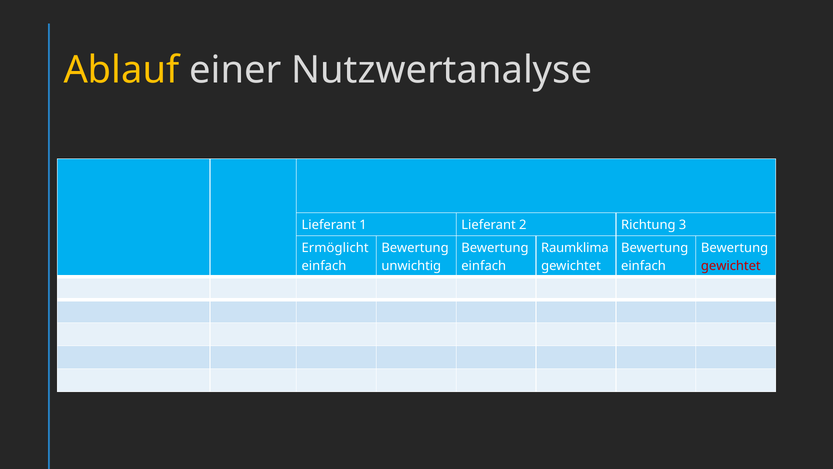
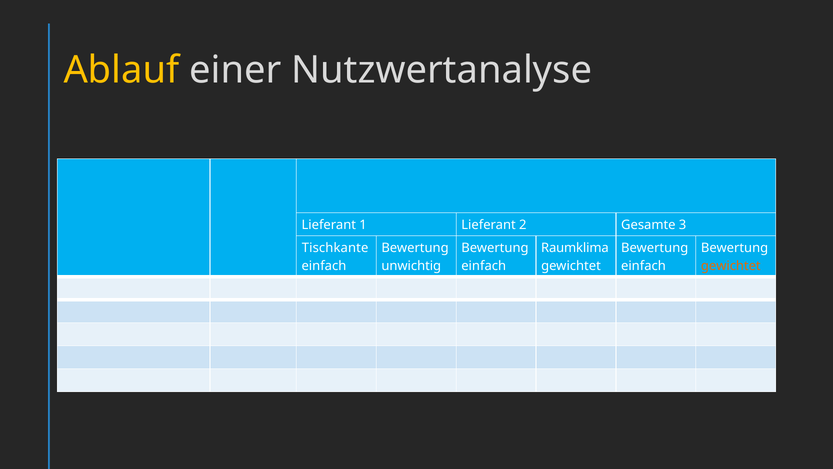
Richtung: Richtung -> Gesamte (648, 225)
Ermöglicht: Ermöglicht -> Tischkante (335, 248)
gewichtet colour: red -> orange (731, 266)
